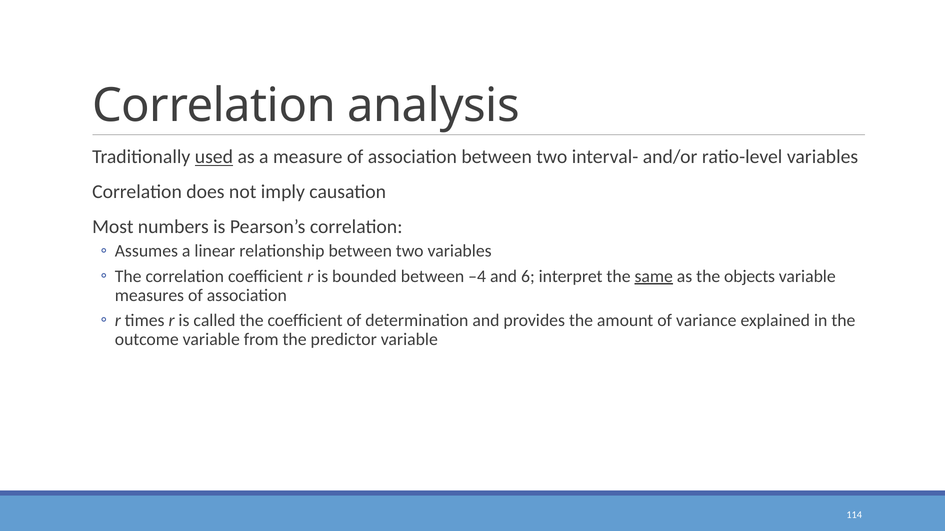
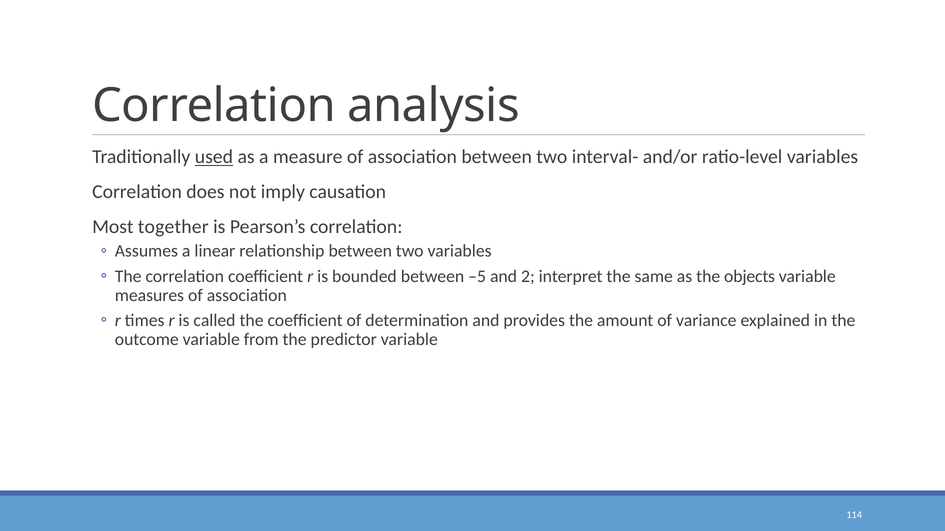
numbers: numbers -> together (173, 227)
–4: –4 -> –5 (477, 276)
6: 6 -> 2 (528, 276)
same underline: present -> none (654, 276)
